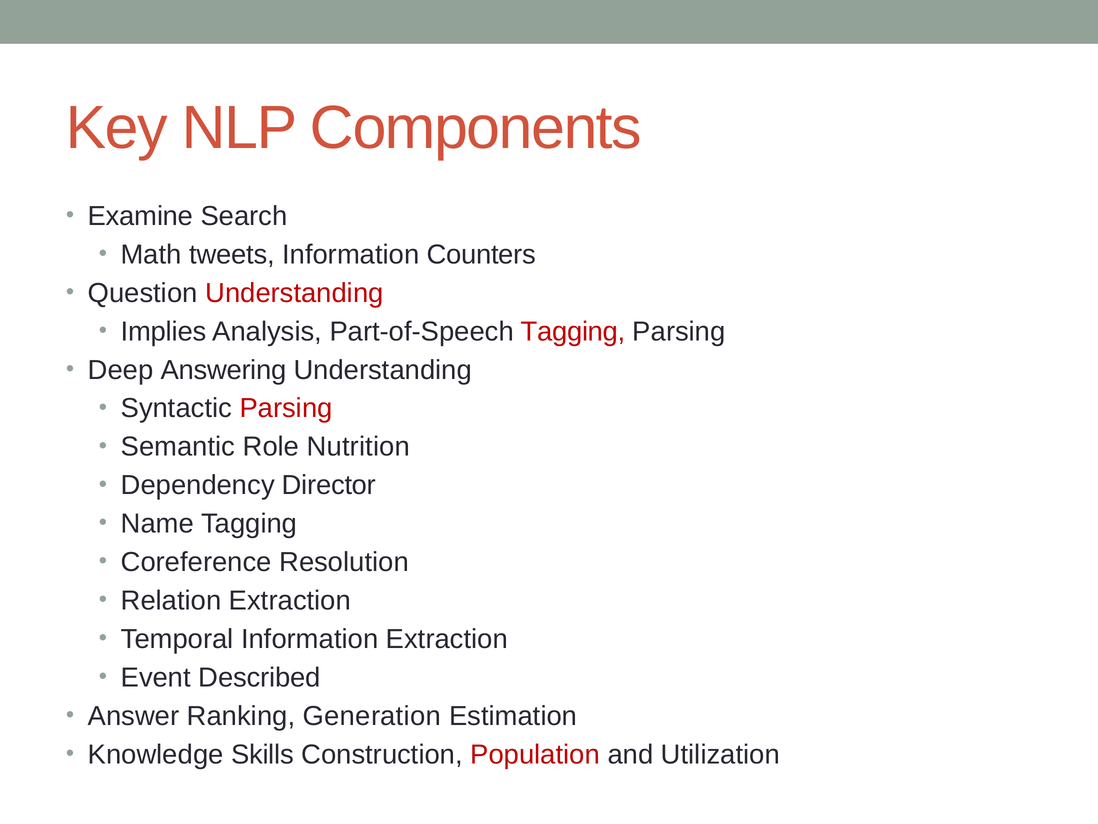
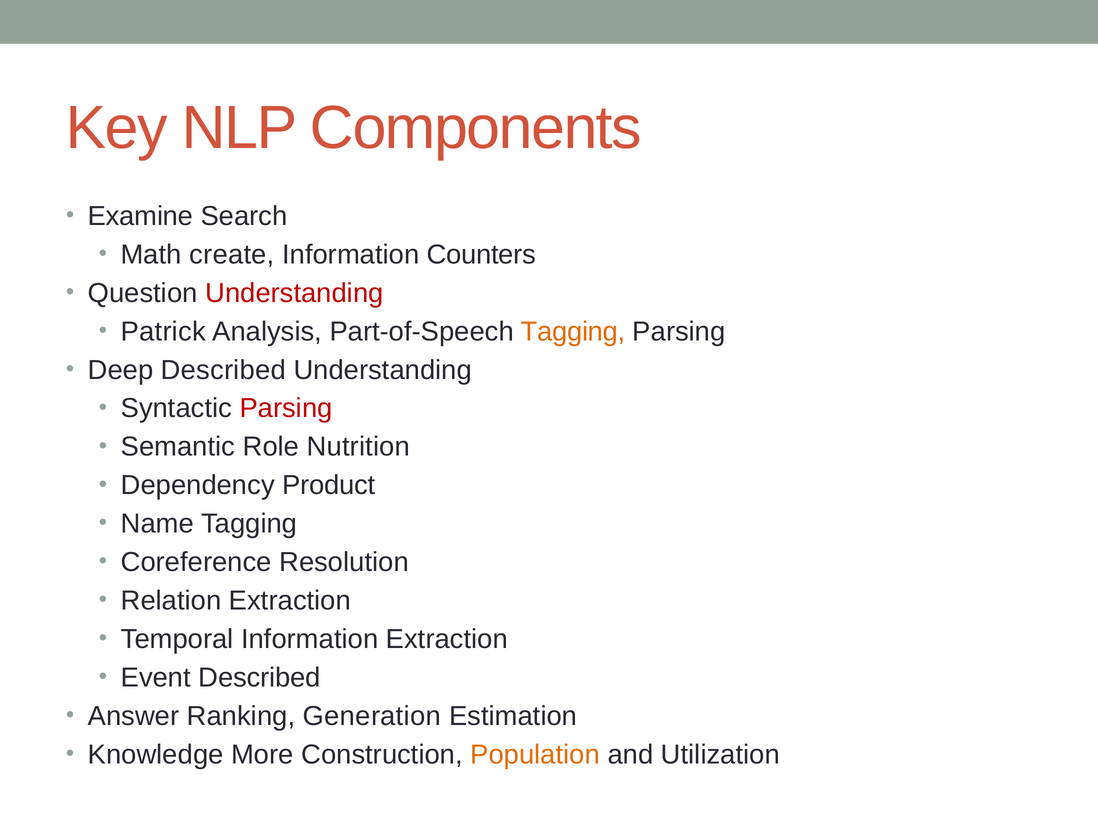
tweets: tweets -> create (232, 254)
Implies: Implies -> Patrick (163, 331)
Tagging colour: red -> orange (573, 331)
Deep Answering: Answering -> Described (223, 370)
Director: Director -> Product (329, 485)
Skills: Skills -> More (262, 754)
Population colour: red -> orange (535, 754)
